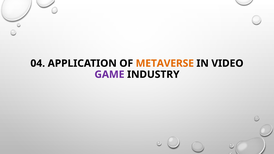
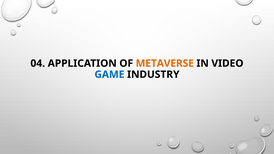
GAME colour: purple -> blue (109, 75)
